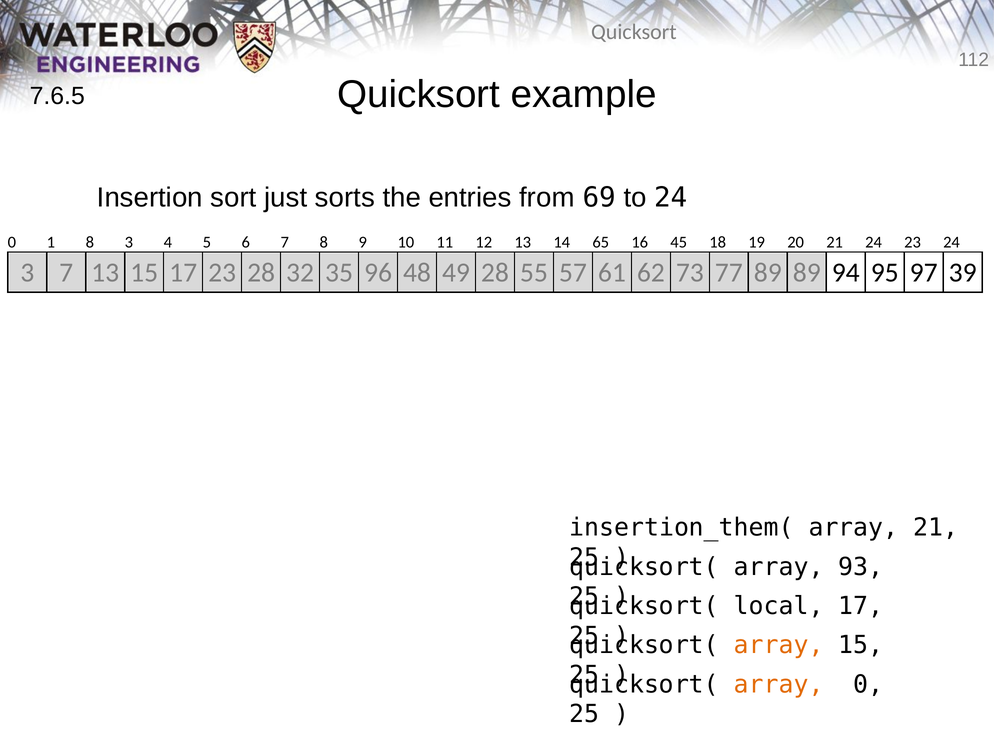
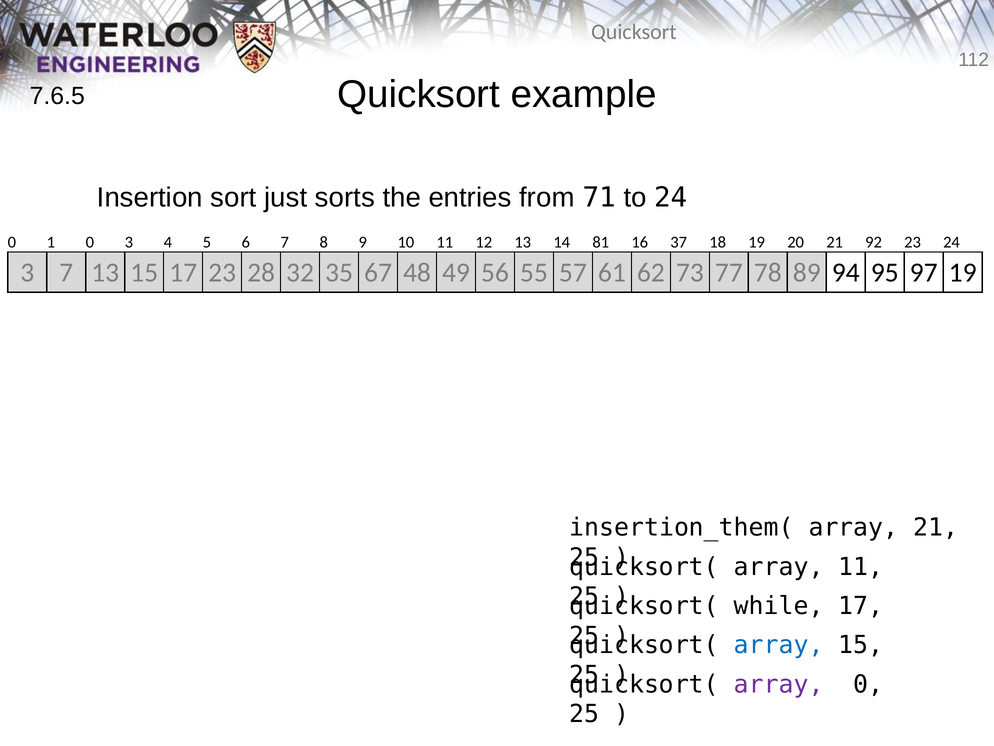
69: 69 -> 71 (599, 197)
1 8: 8 -> 0 (90, 242)
65: 65 -> 81 (601, 242)
45: 45 -> 37 (679, 242)
21 24: 24 -> 92 (874, 242)
96: 96 -> 67 (378, 272)
49 28: 28 -> 56 (495, 272)
77 89: 89 -> 78 (768, 272)
97 39: 39 -> 19 (963, 272)
array 93: 93 -> 11 (861, 566)
local: local -> while (779, 606)
array colour: orange -> blue (779, 645)
array colour: orange -> purple (779, 684)
